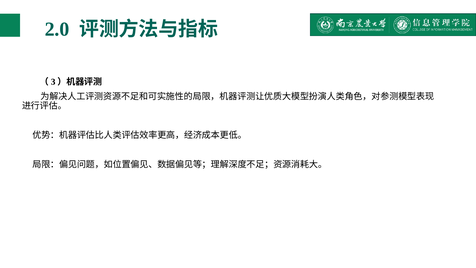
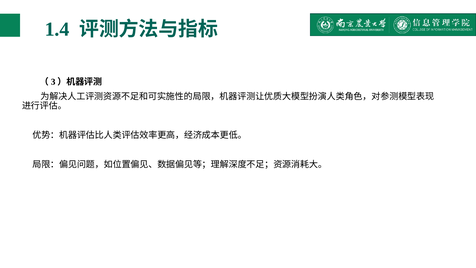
2.0: 2.0 -> 1.4 (57, 29)
